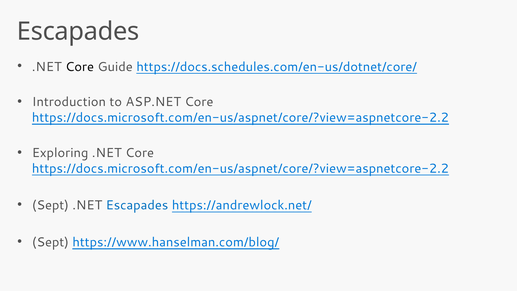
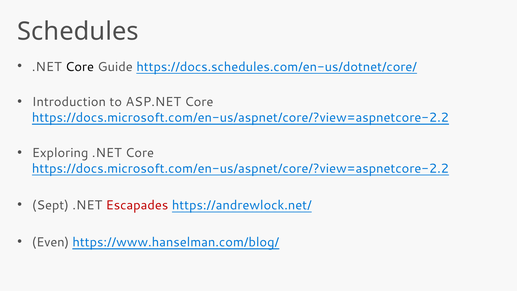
Escapades: Escapades -> Schedules (78, 32)
Escapades colour: blue -> red (137, 205)
Sept: Sept -> Even (50, 242)
